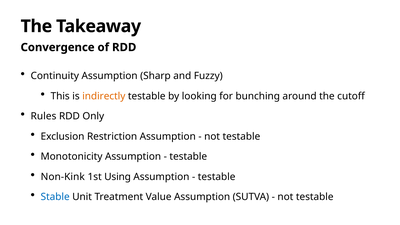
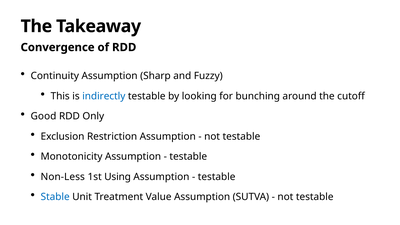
indirectly colour: orange -> blue (104, 96)
Rules: Rules -> Good (44, 116)
Non-Kink: Non-Kink -> Non-Less (63, 177)
